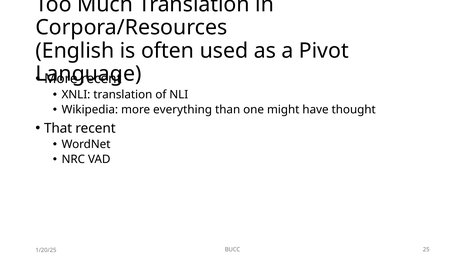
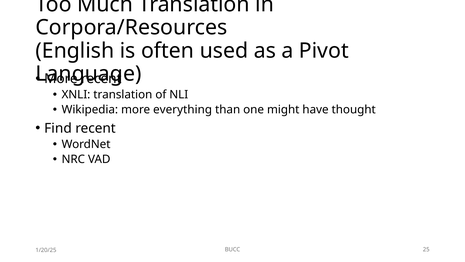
That: That -> Find (58, 128)
